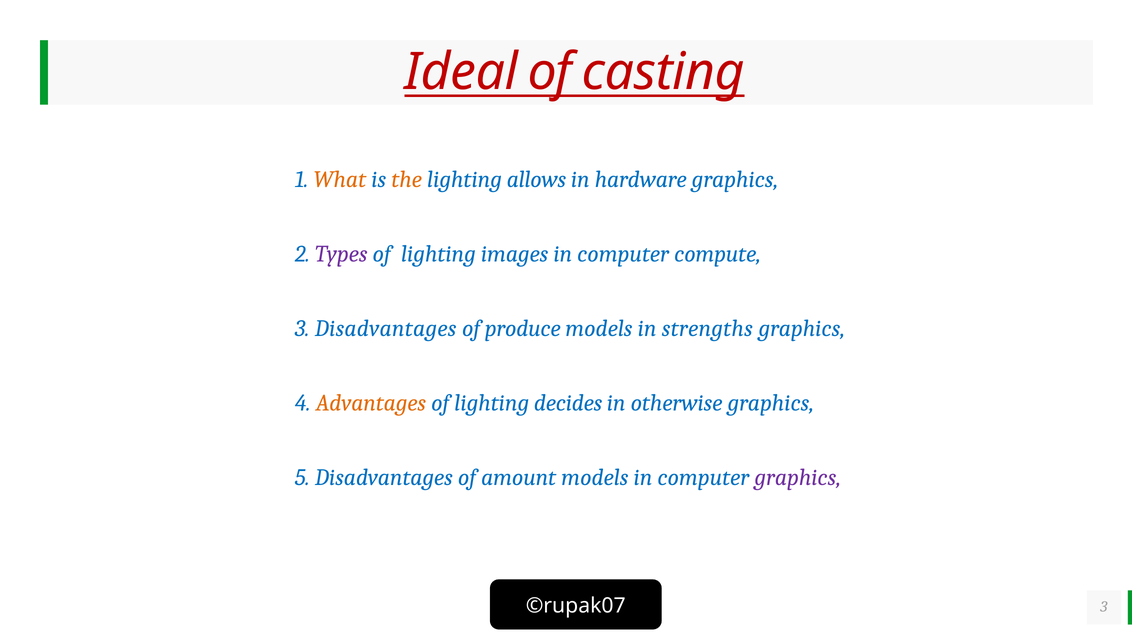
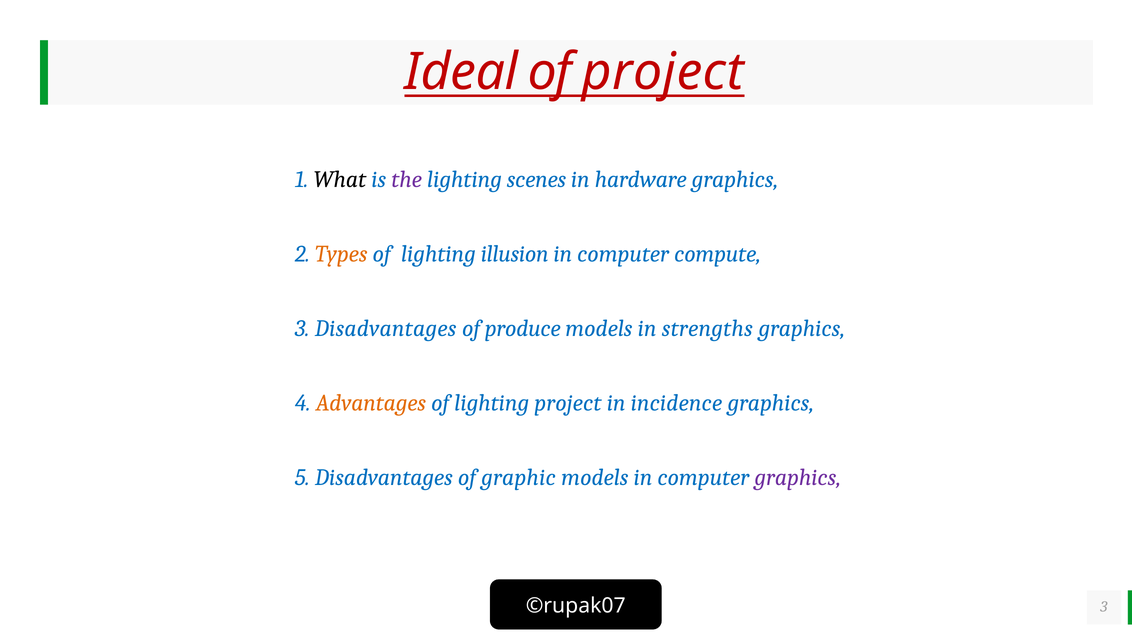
of casting: casting -> project (663, 72)
What colour: orange -> black (340, 179)
the colour: orange -> purple (407, 179)
allows: allows -> scenes (536, 179)
Types colour: purple -> orange (341, 254)
images: images -> illusion (515, 254)
lighting decides: decides -> project (568, 403)
otherwise: otherwise -> incidence (676, 403)
amount: amount -> graphic (518, 477)
